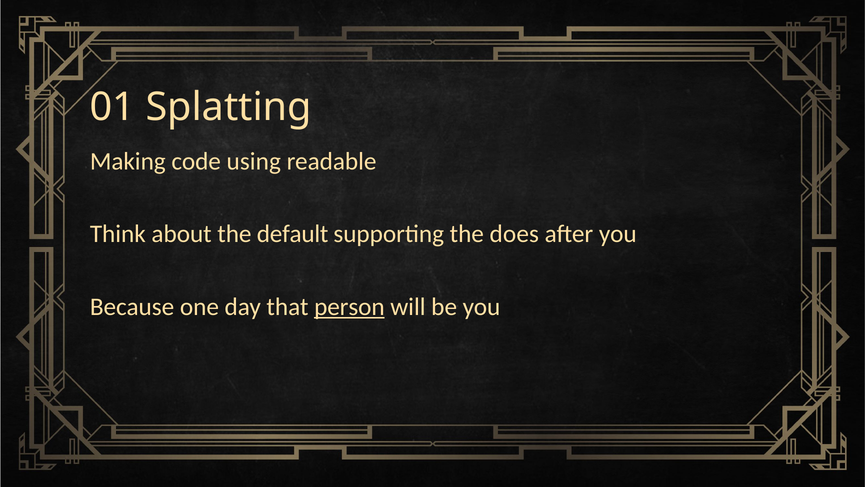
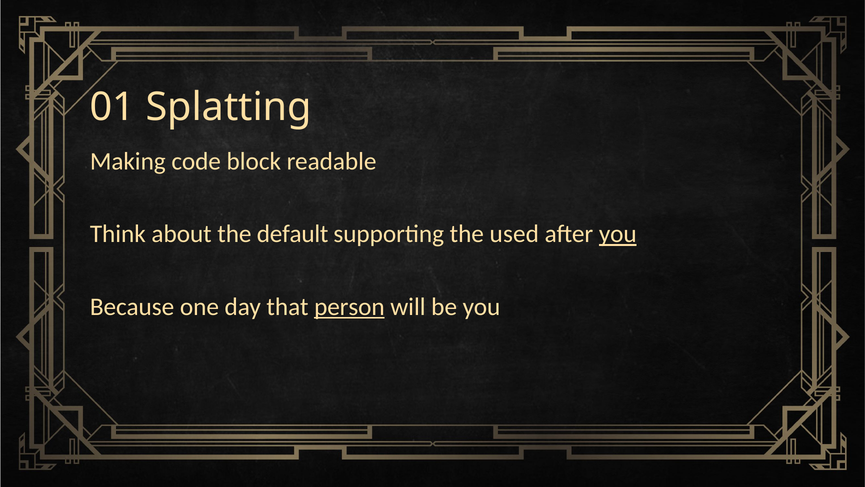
using: using -> block (254, 161)
does: does -> used (514, 234)
you underline: none -> present (618, 234)
